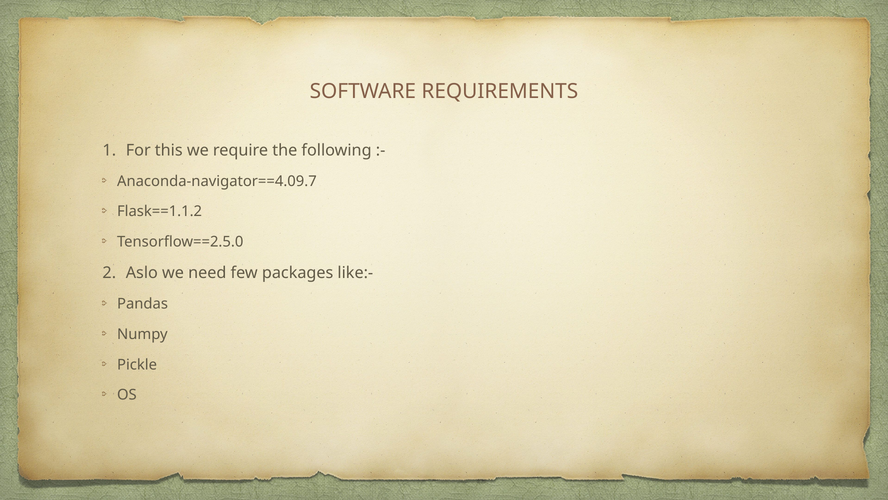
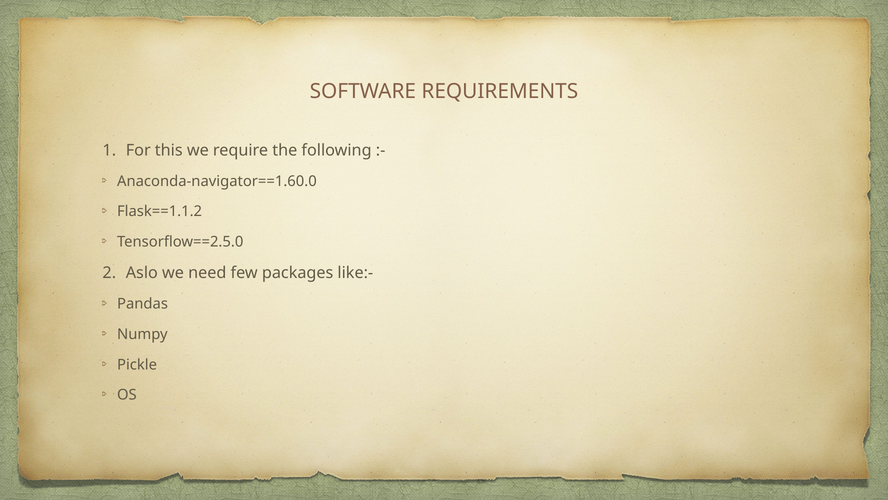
Anaconda-navigator==4.09.7: Anaconda-navigator==4.09.7 -> Anaconda-navigator==1.60.0 (217, 181)
